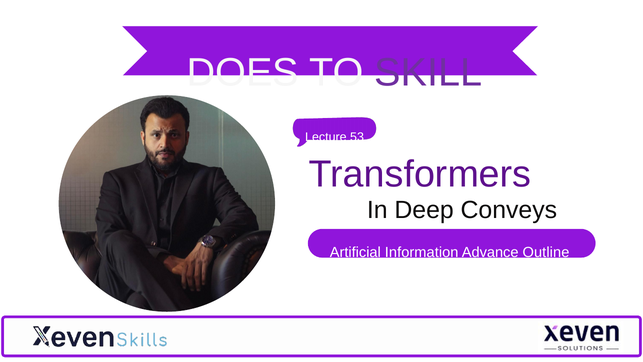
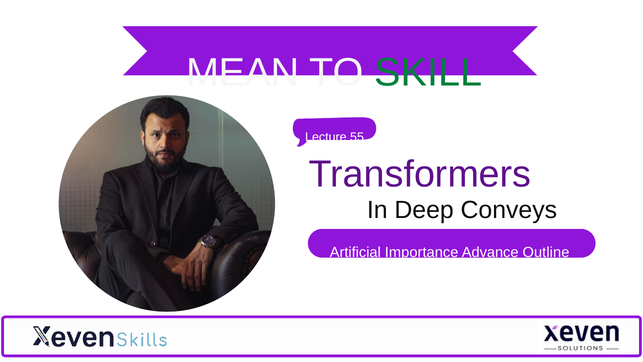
DOES: DOES -> MEAN (243, 73)
SKILL colour: purple -> green (428, 73)
53: 53 -> 55 (357, 137)
Information: Information -> Importance (422, 252)
